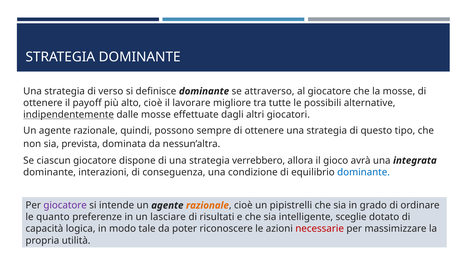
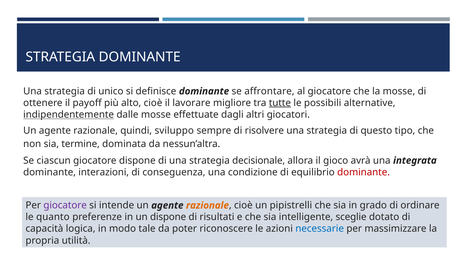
verso: verso -> unico (111, 91)
attraverso: attraverso -> affrontare (269, 91)
tutte underline: none -> present (280, 103)
possono: possono -> sviluppo (174, 130)
sempre di ottenere: ottenere -> risolvere (264, 130)
prevista: prevista -> termine (81, 144)
verrebbero: verrebbero -> decisionale (259, 160)
dominante colour: blue -> red (364, 172)
un lasciare: lasciare -> dispone (168, 217)
necessarie colour: red -> blue (320, 229)
